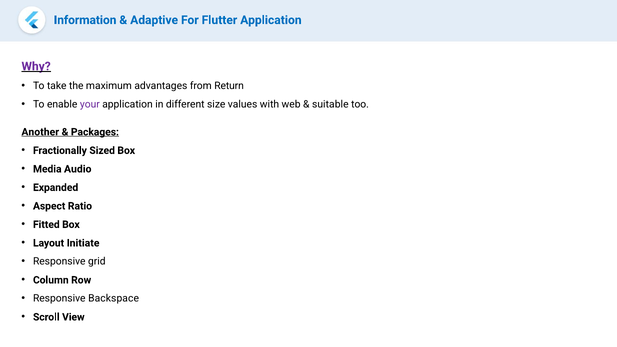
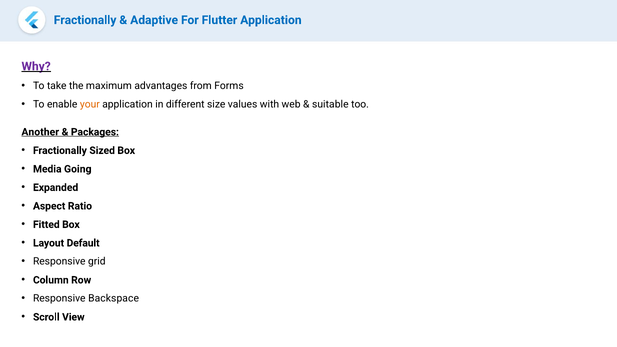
Information: Information -> Fractionally (85, 20)
Return: Return -> Forms (229, 86)
your colour: purple -> orange (90, 104)
Audio: Audio -> Going (78, 169)
Initiate: Initiate -> Default (83, 243)
